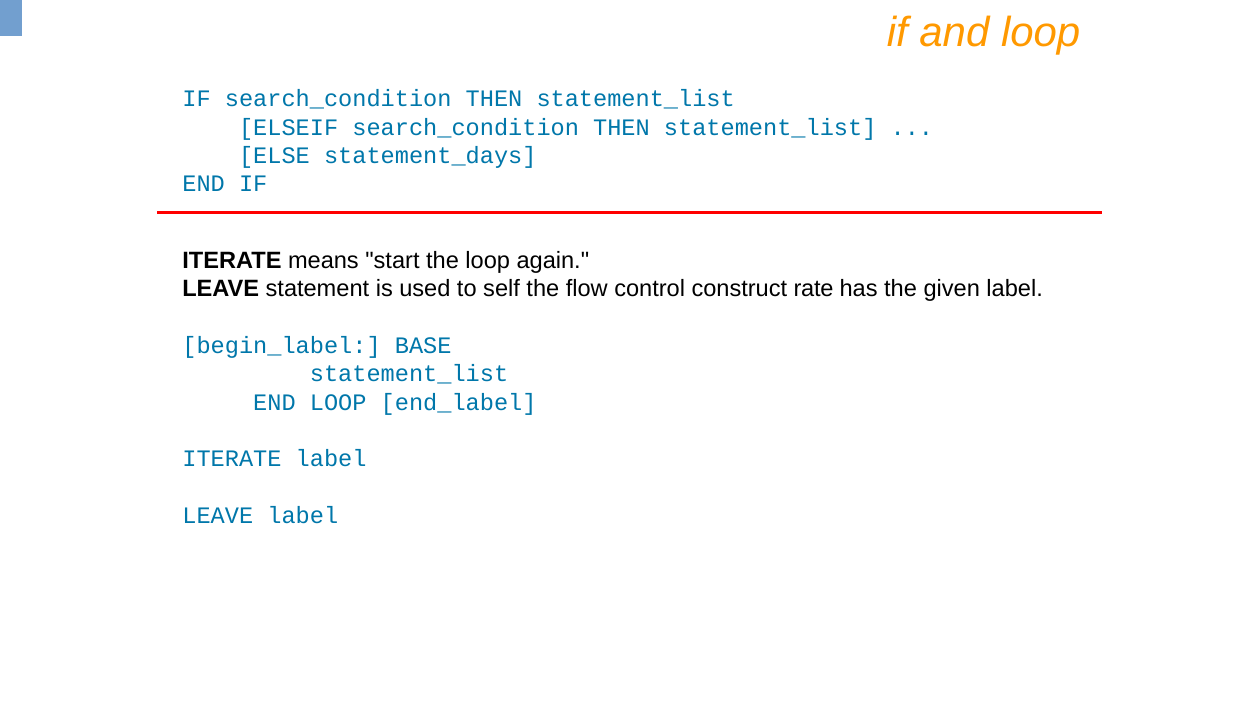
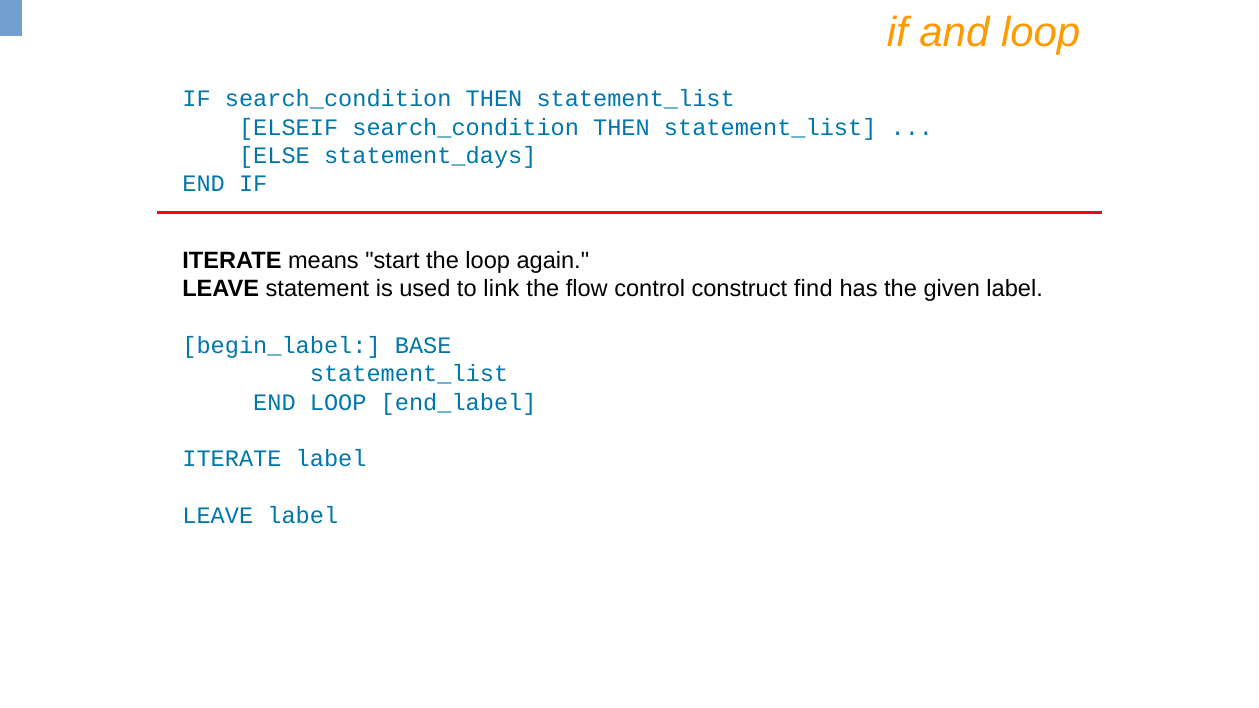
self: self -> link (501, 289)
rate: rate -> find (813, 289)
